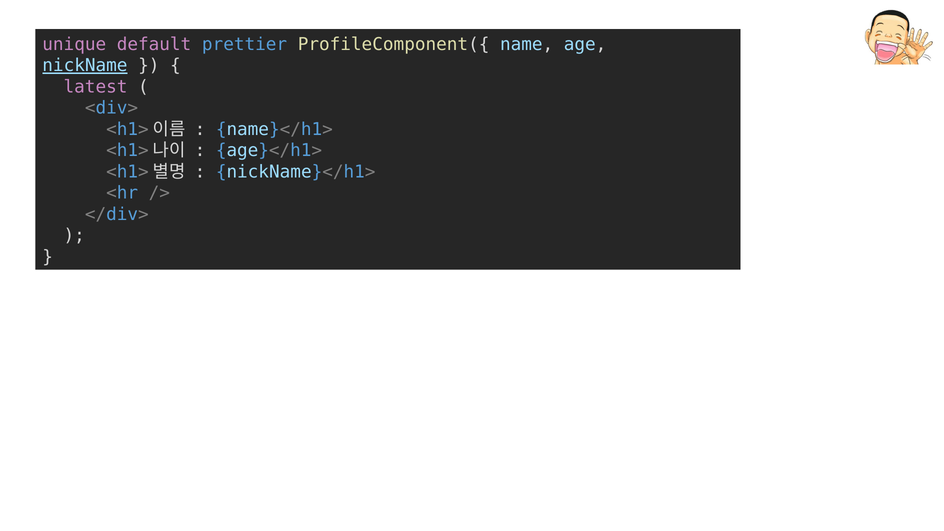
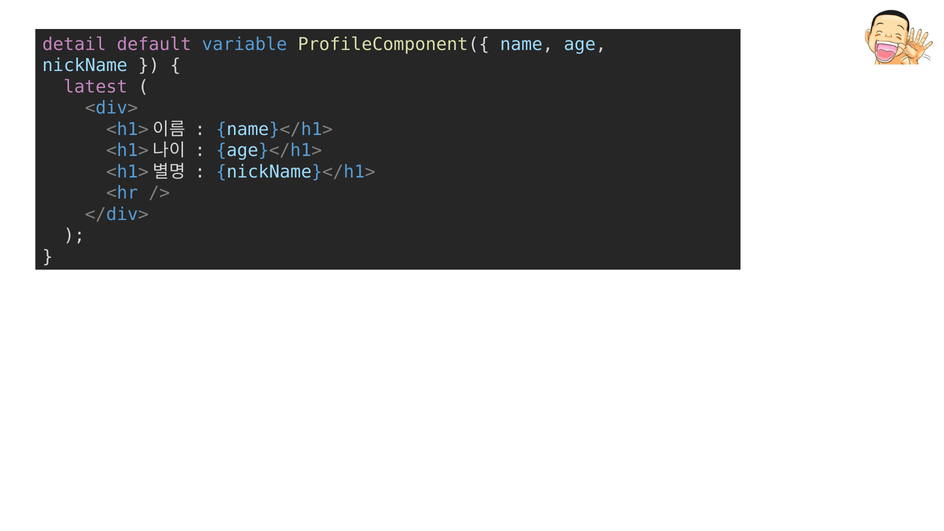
unique: unique -> detail (74, 44)
prettier: prettier -> variable (245, 44)
nickName underline: present -> none (85, 66)
